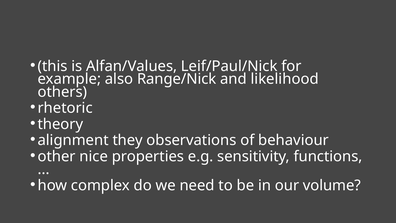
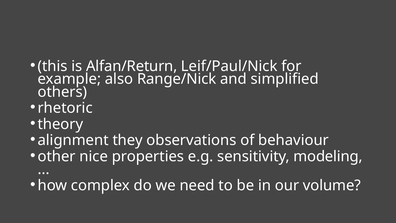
Alfan/Values: Alfan/Values -> Alfan/Return (132, 66)
likelihood: likelihood -> simplified (285, 79)
functions: functions -> modeling (328, 156)
